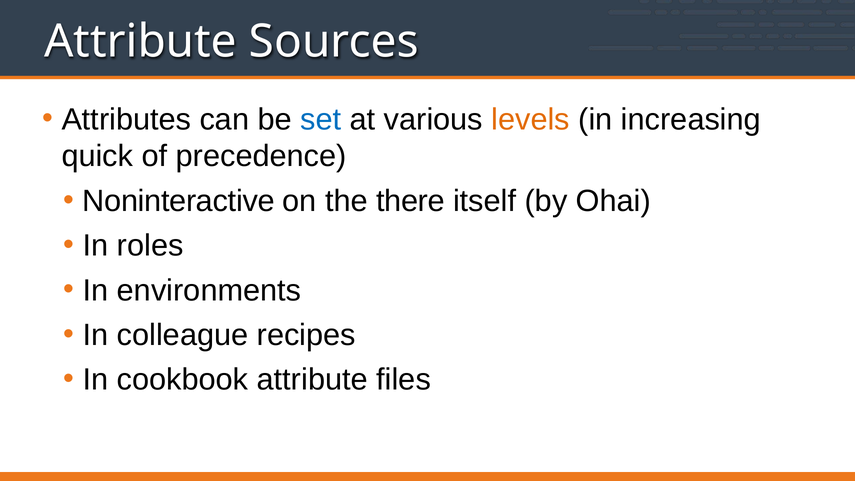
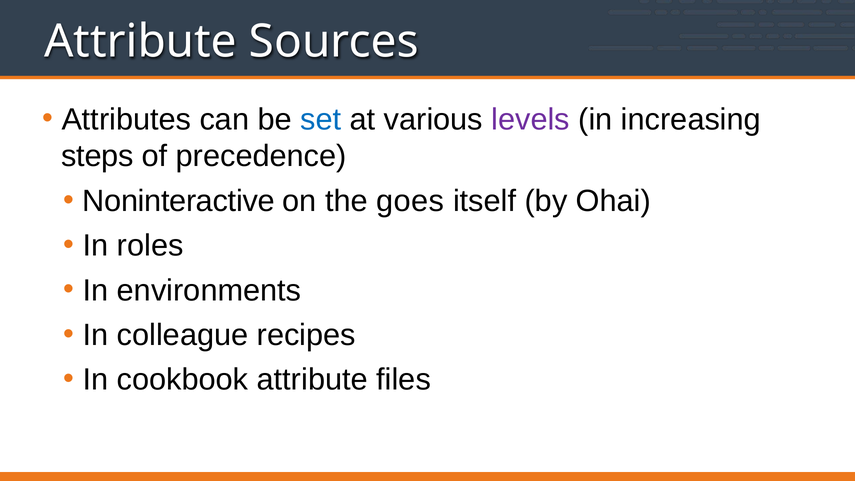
levels colour: orange -> purple (531, 119)
quick: quick -> steps (98, 156)
there: there -> goes (410, 201)
